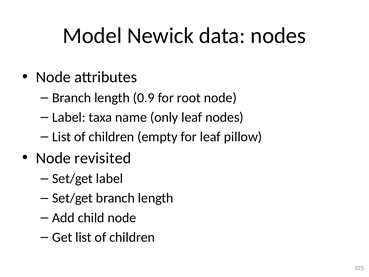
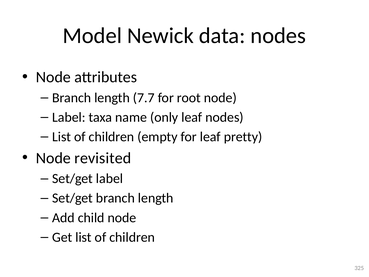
0.9: 0.9 -> 7.7 (144, 98)
pillow: pillow -> pretty (243, 137)
